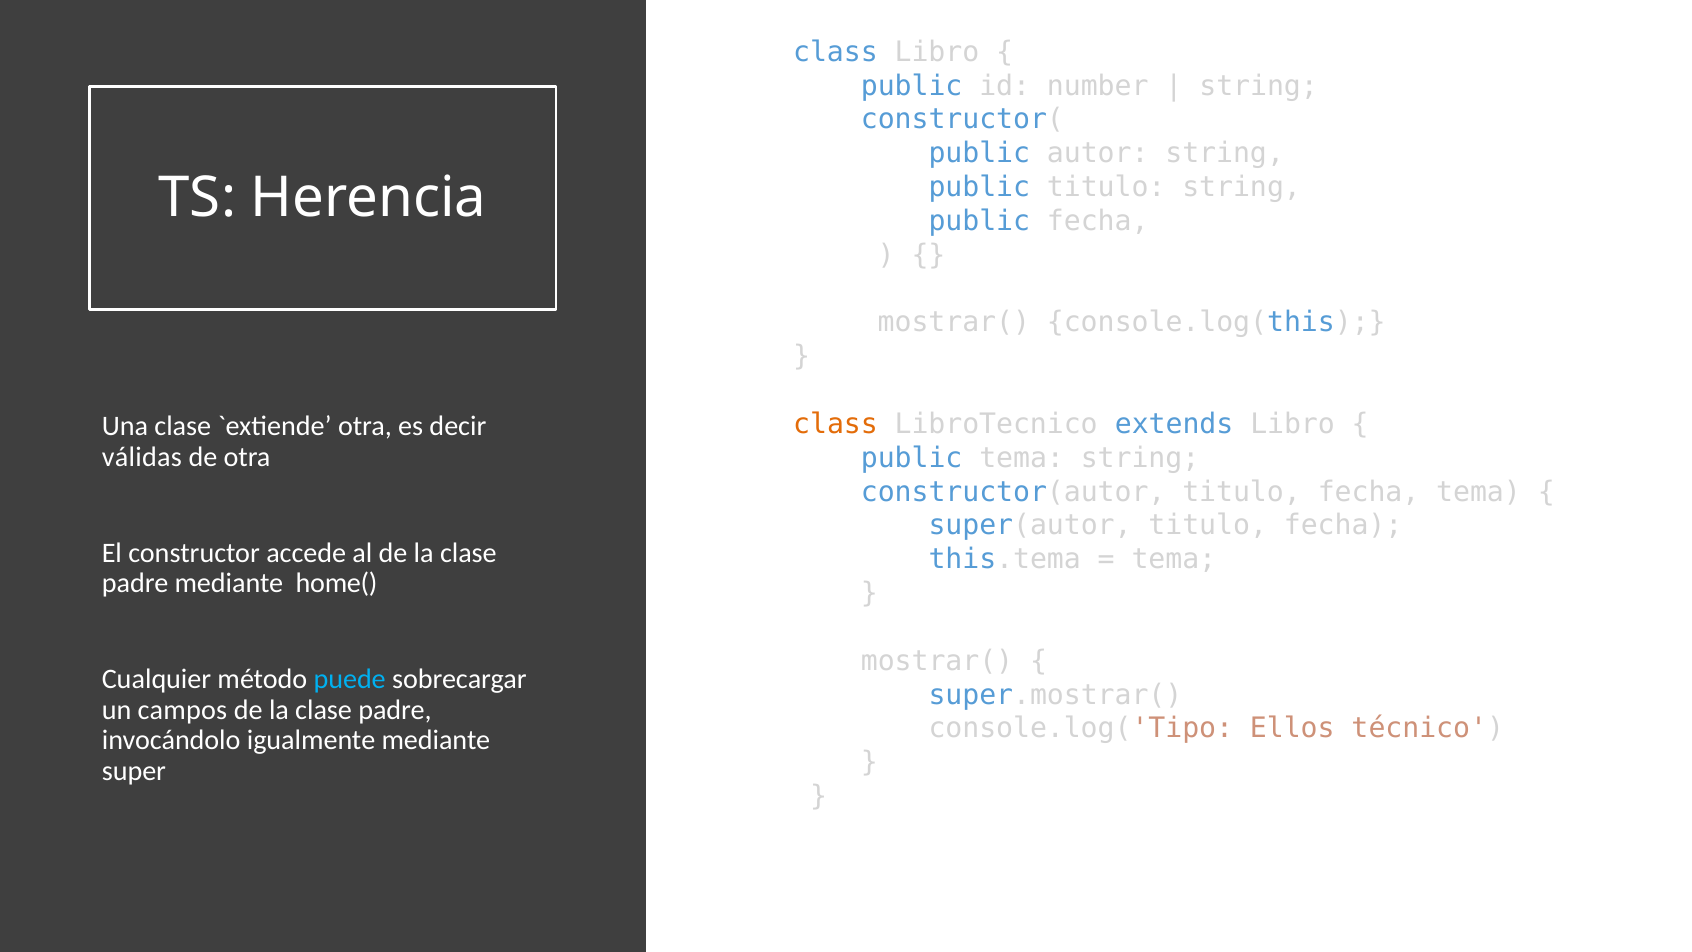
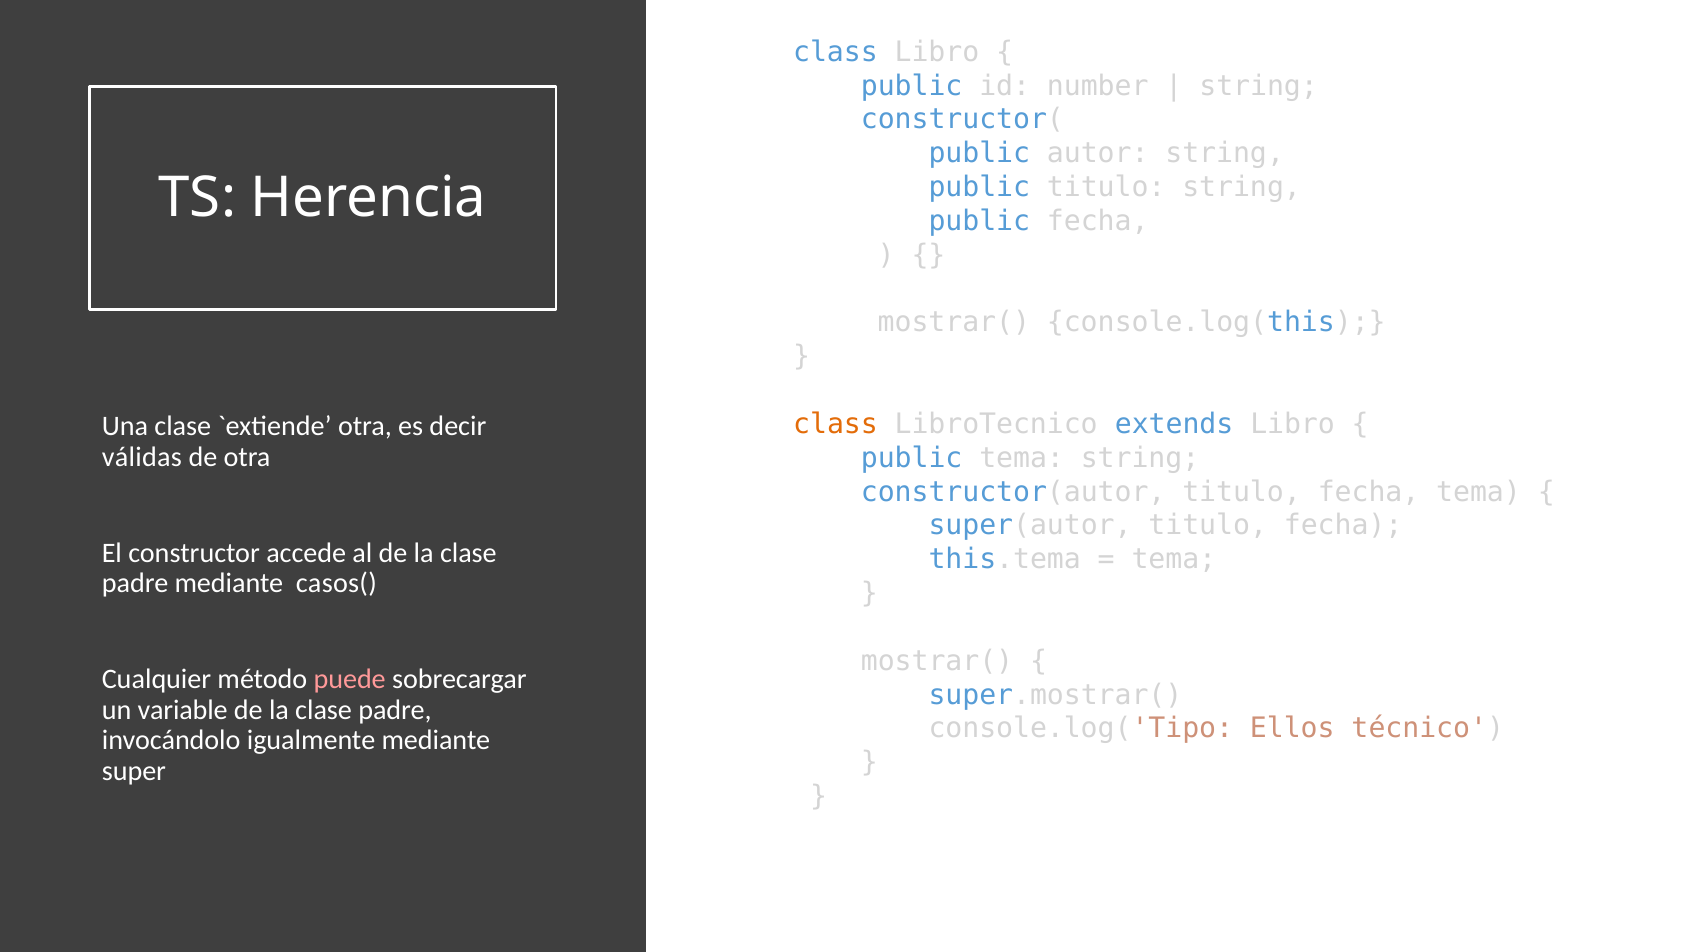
home(: home( -> casos( (336, 583)
puede colour: light blue -> pink (350, 680)
campos: campos -> variable (183, 710)
